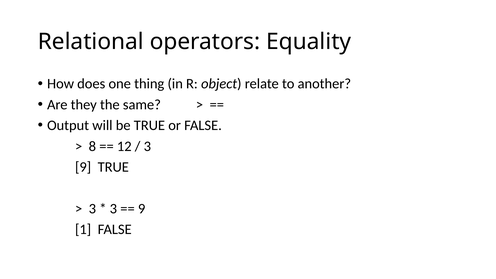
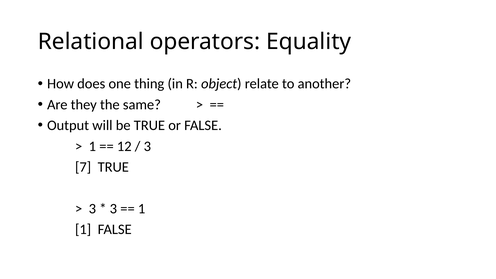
8: 8 -> 1 (92, 146)
9: 9 -> 7 (83, 167)
9: 9 -> 1 (142, 209)
